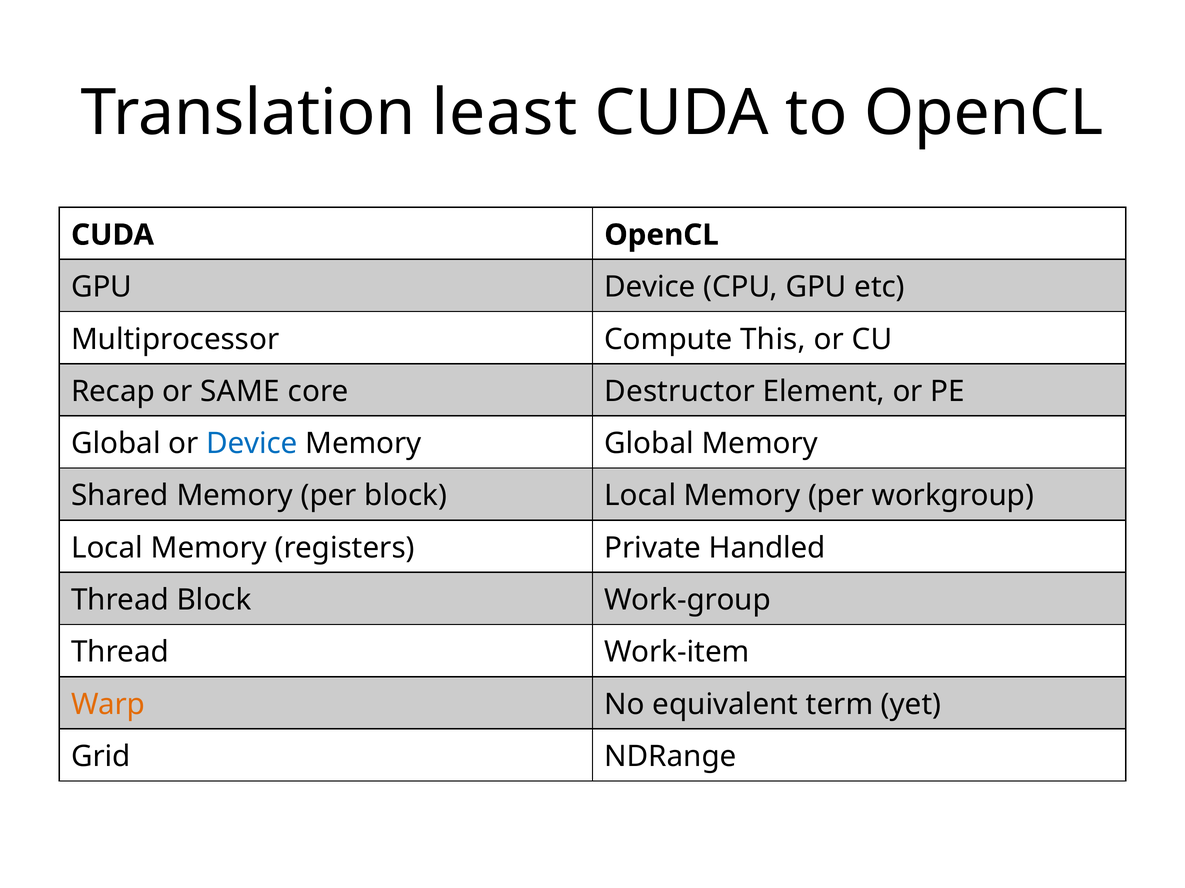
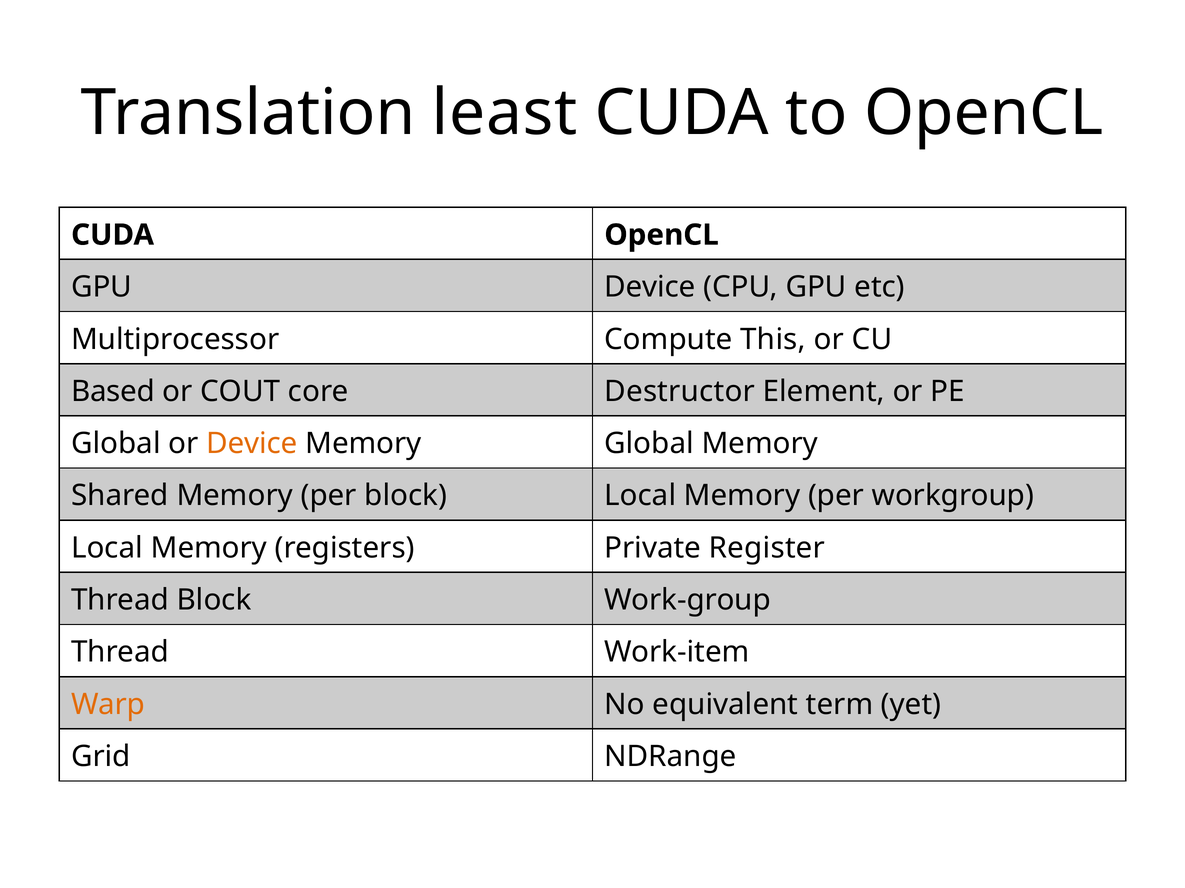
Recap: Recap -> Based (113, 392)
SAME: SAME -> COUT (240, 392)
Device colour: blue -> orange (252, 444)
Handled: Handled -> Register (767, 548)
